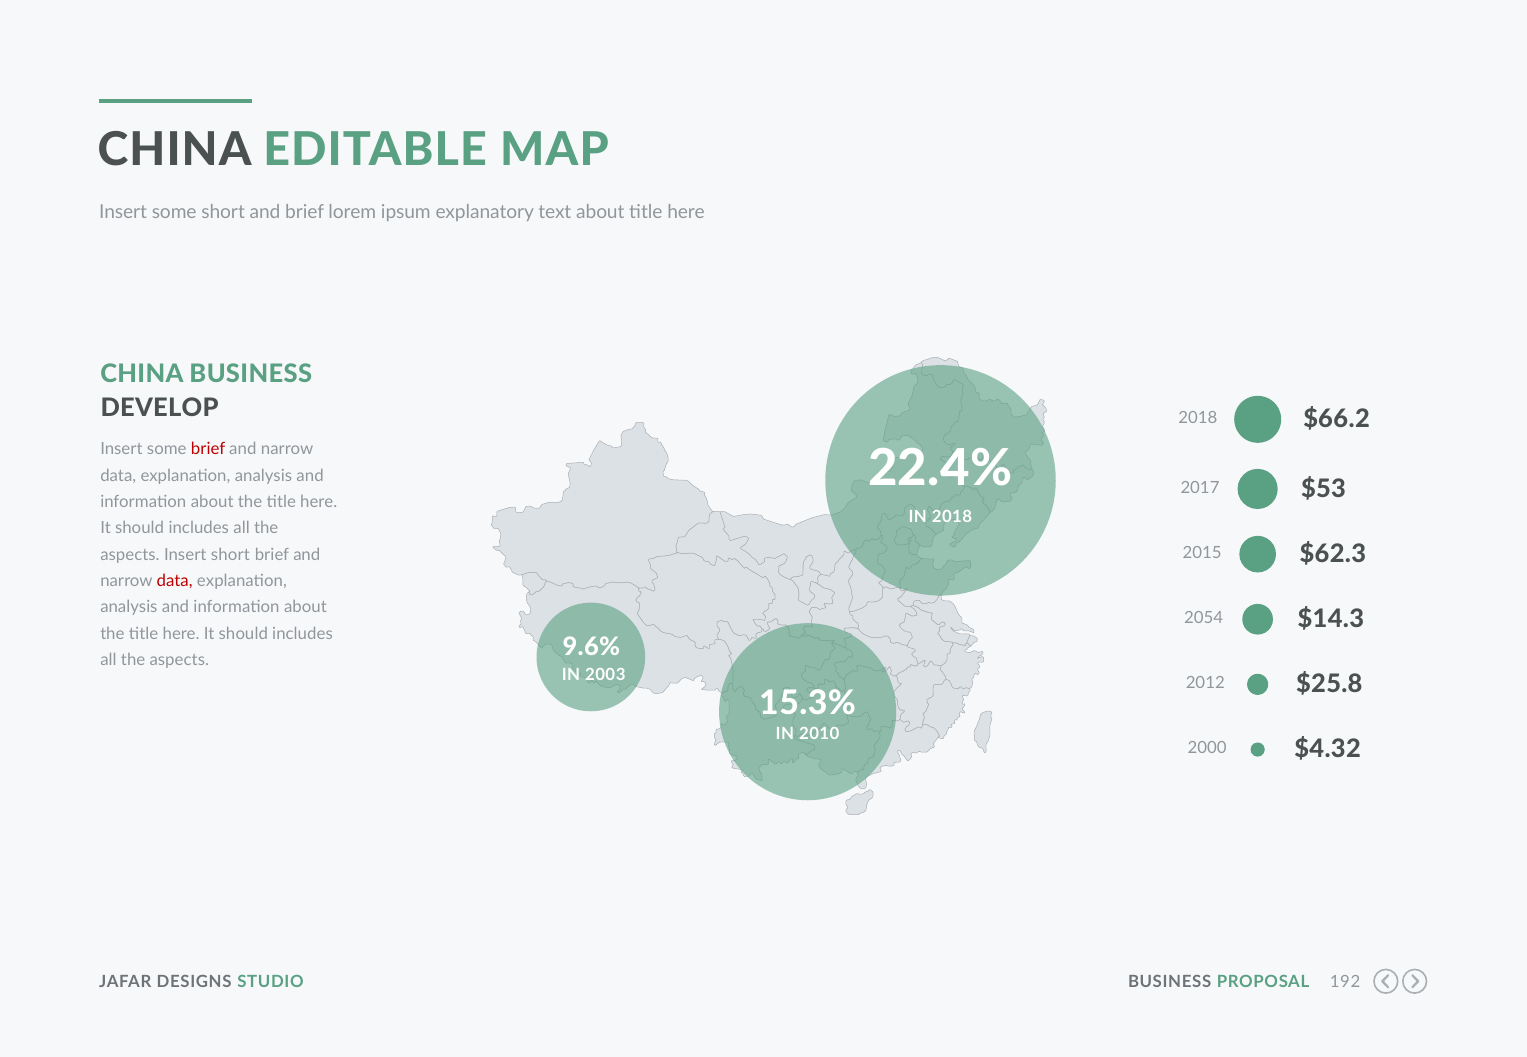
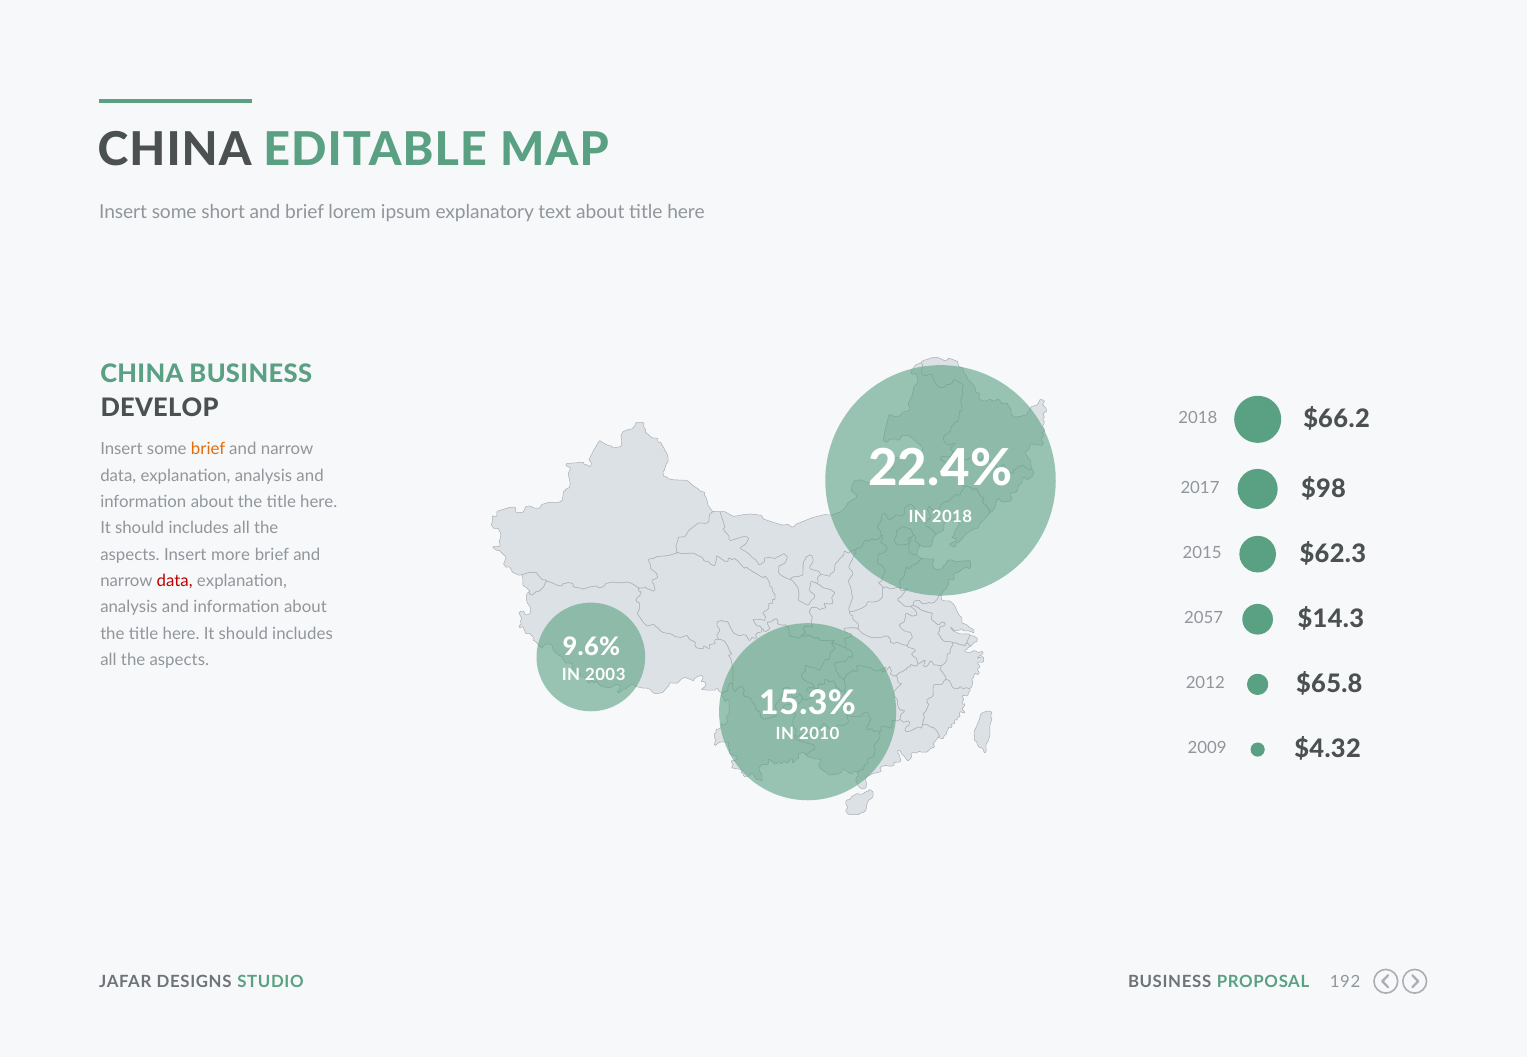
brief colour: red -> orange (208, 449)
$53: $53 -> $98 (1324, 489)
Insert short: short -> more (230, 555)
2054: 2054 -> 2057 (1204, 618)
$25.8: $25.8 -> $65.8 (1329, 684)
2000: 2000 -> 2009 (1207, 749)
